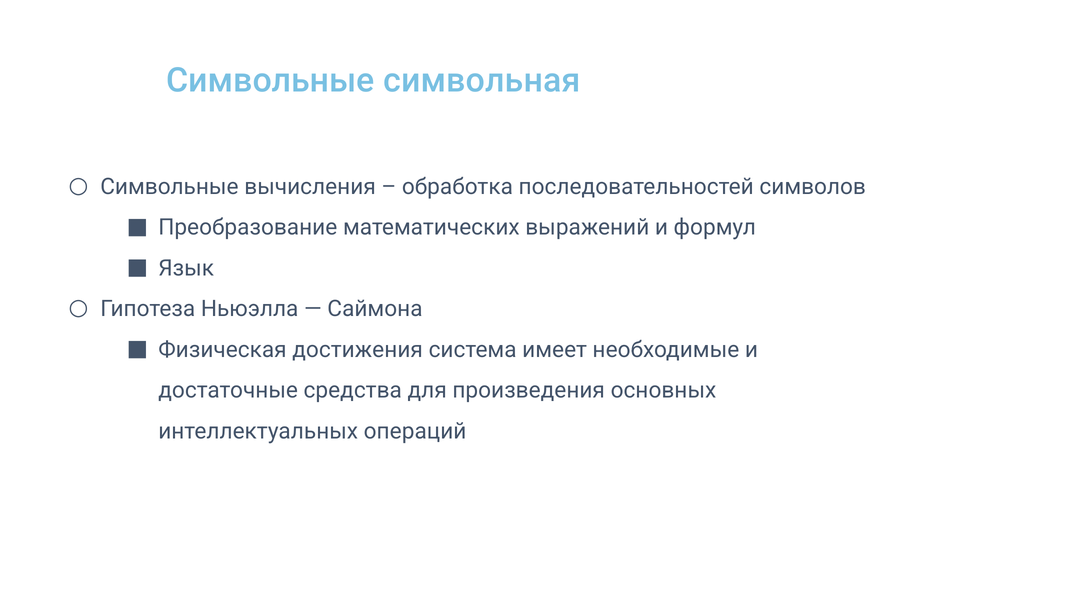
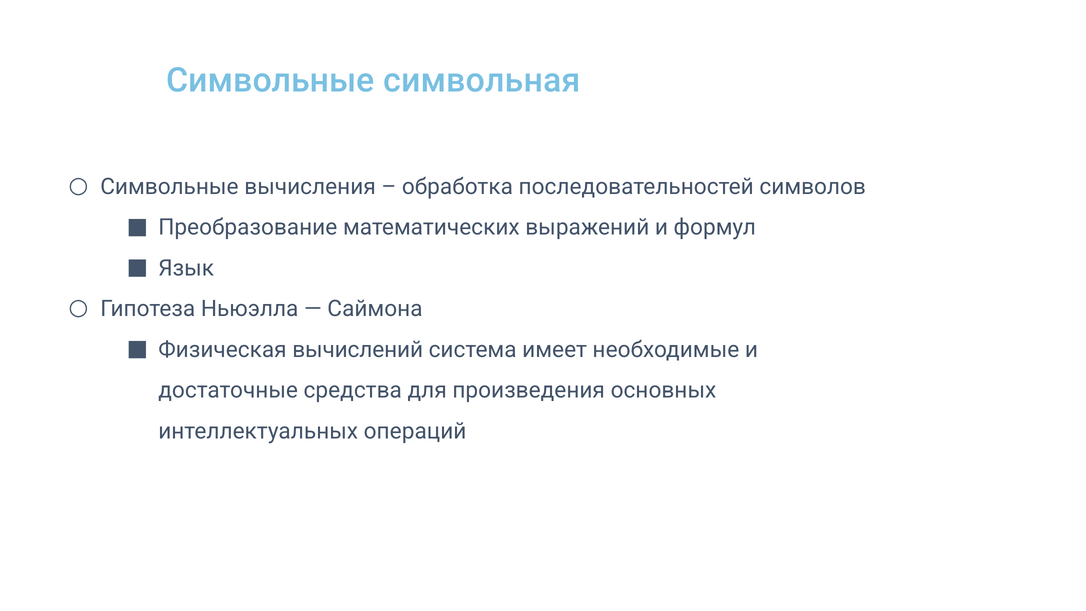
достижения: достижения -> вычислений (358, 349)
